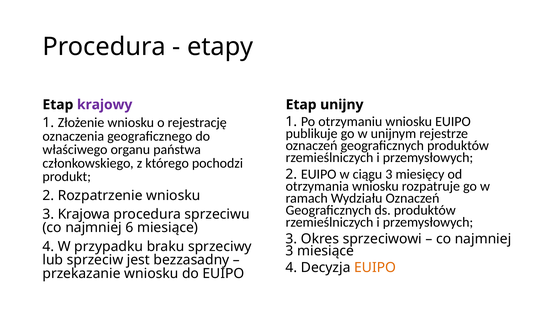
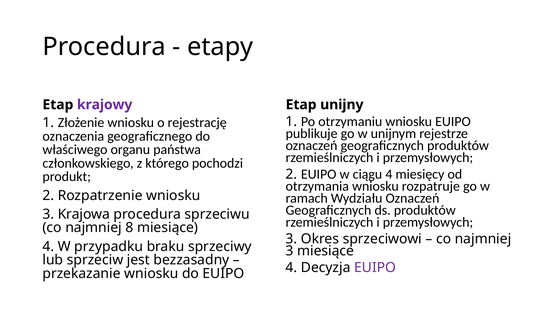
ciągu 3: 3 -> 4 (389, 174)
6: 6 -> 8 (129, 228)
EUIPO colour: orange -> purple (375, 267)
